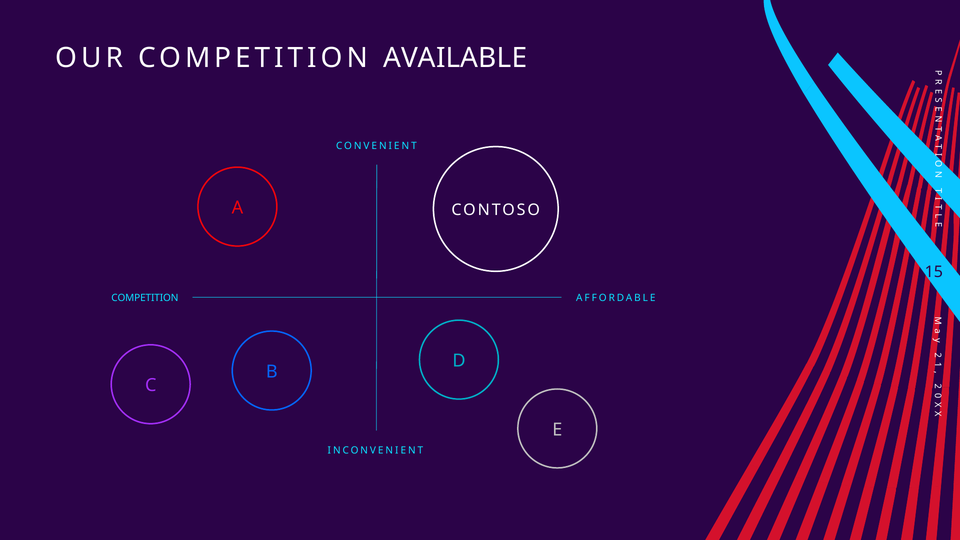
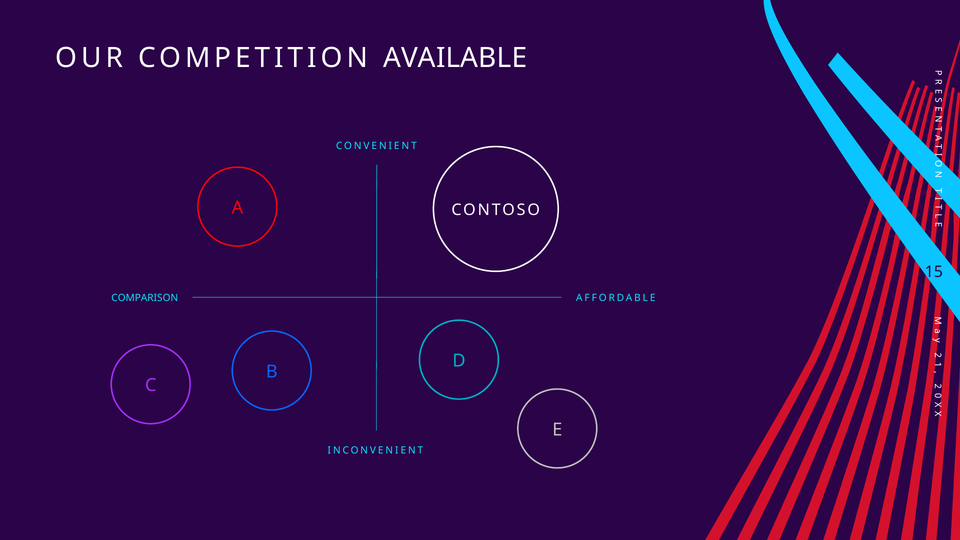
COMPETITION: COMPETITION -> COMPARISON (145, 298)
